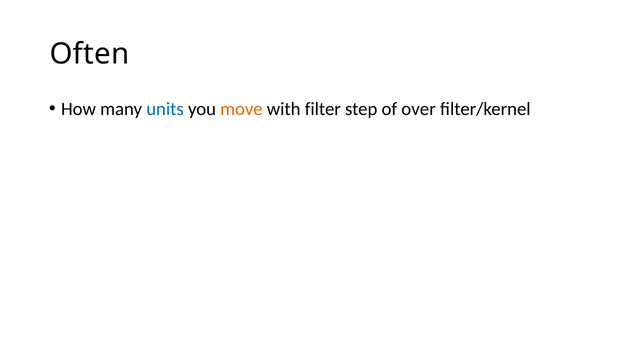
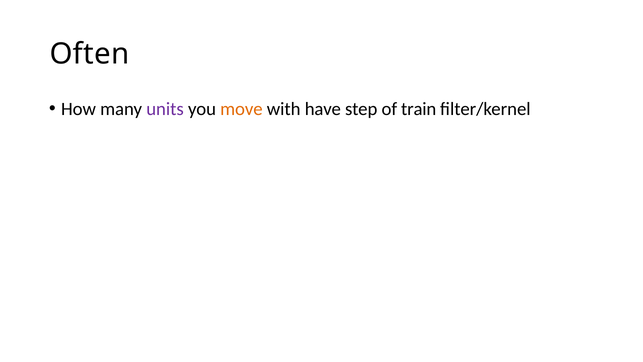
units colour: blue -> purple (165, 109)
filter: filter -> have (323, 109)
over: over -> train (419, 109)
